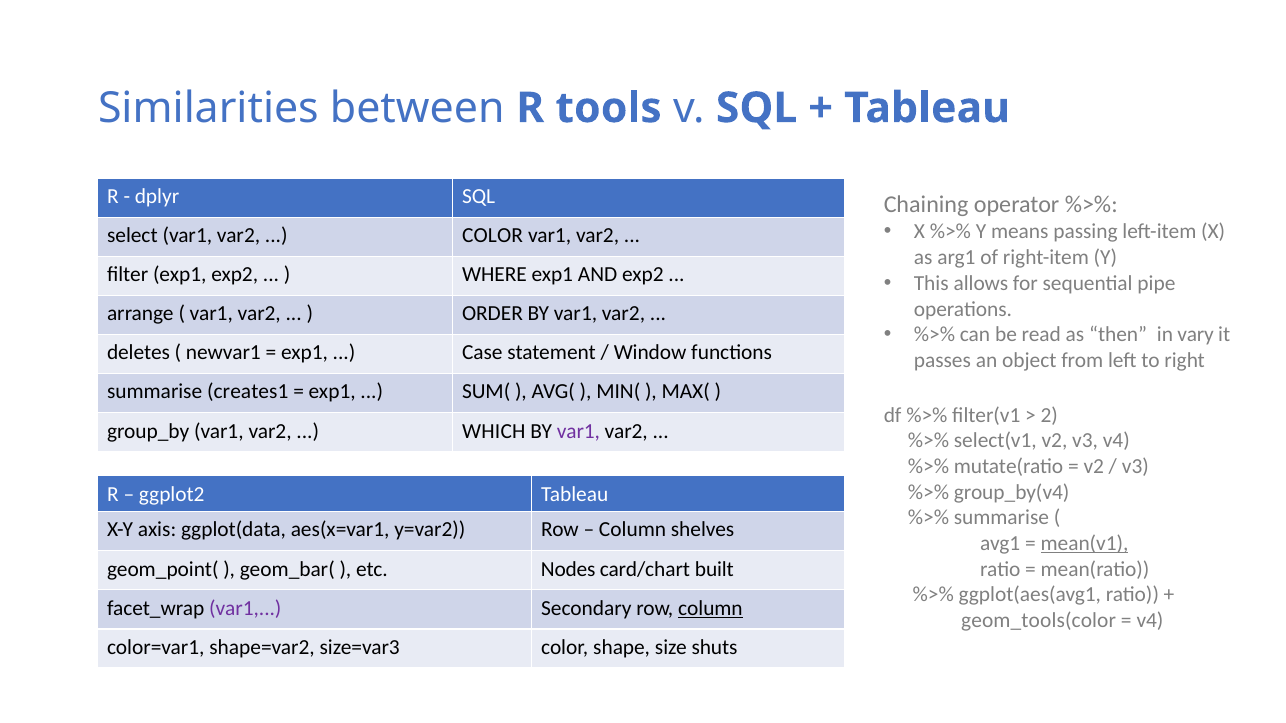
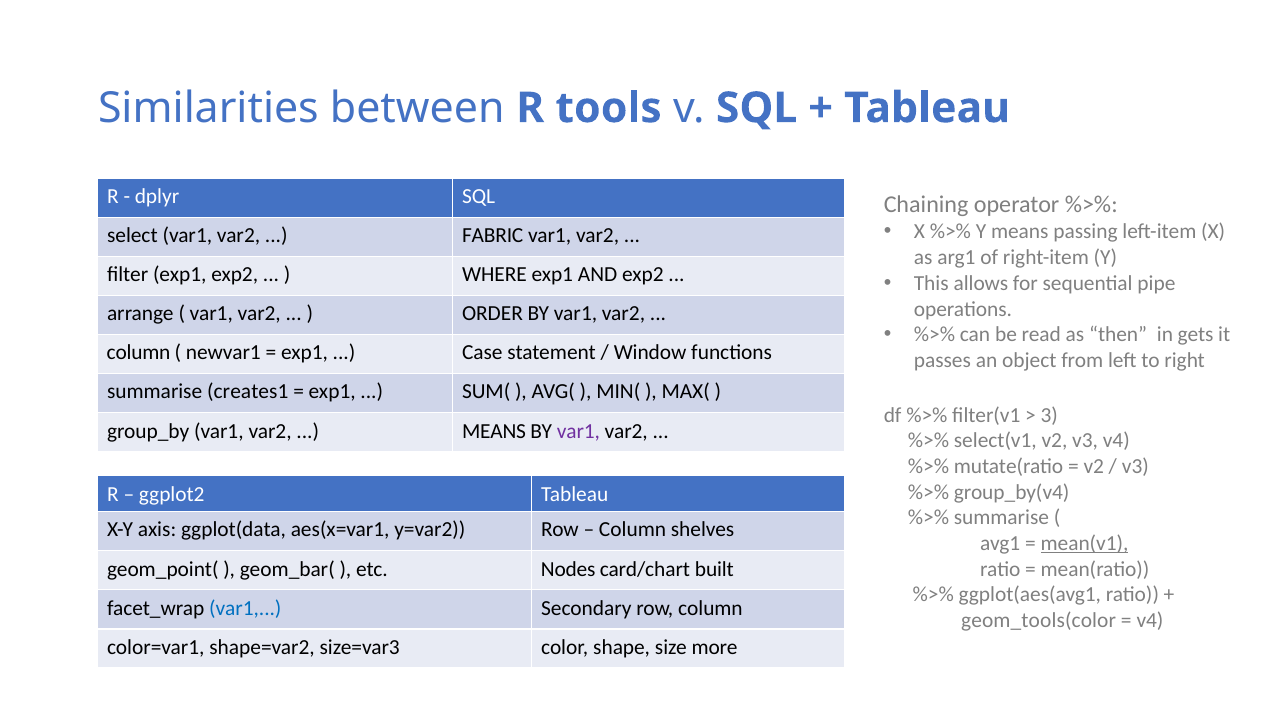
COLOR: COLOR -> FABRIC (493, 236)
vary: vary -> gets (1196, 335)
deletes: deletes -> column (139, 353)
2: 2 -> 3 (1049, 415)
WHICH: WHICH -> MEANS (494, 431)
var1 colour: purple -> blue (245, 608)
column underline: present -> none (710, 608)
shuts: shuts -> more (715, 647)
